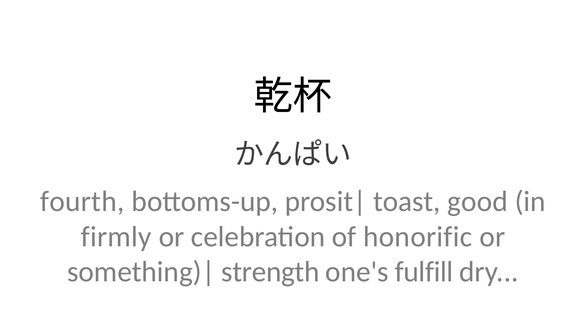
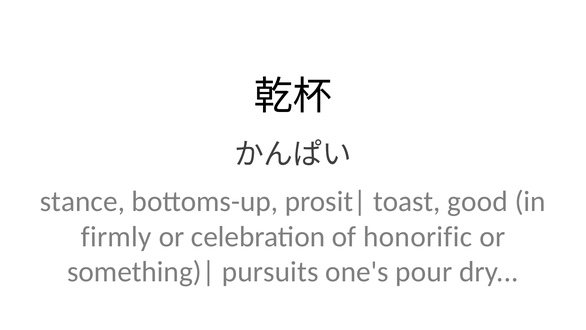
fourth: fourth -> stance (82, 201)
strength: strength -> pursuits (270, 272)
fulfill: fulfill -> pour (424, 272)
